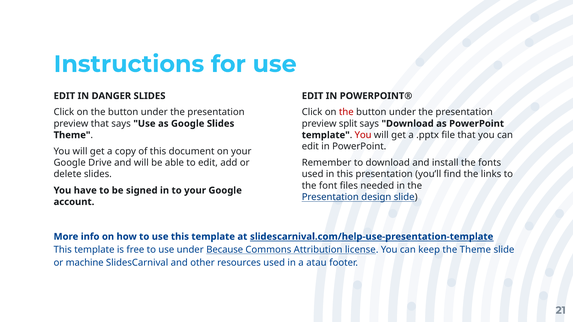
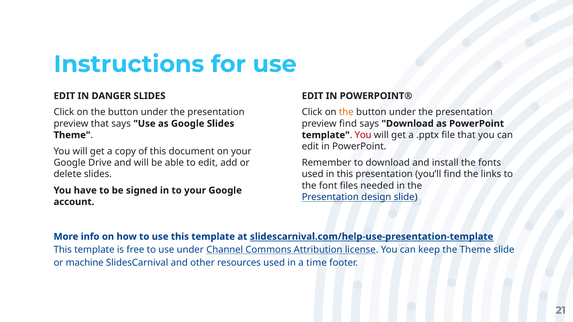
the colour: red -> orange (346, 112)
preview split: split -> find (348, 124)
Because: Because -> Channel (225, 250)
atau: atau -> time (316, 263)
